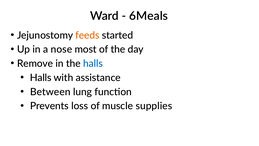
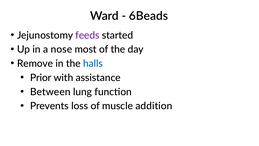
6Meals: 6Meals -> 6Beads (149, 16)
feeds colour: orange -> purple (87, 35)
Halls: Halls -> Prior (41, 78)
supplies: supplies -> addition (154, 106)
